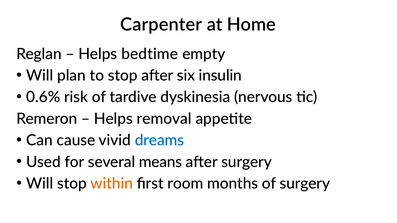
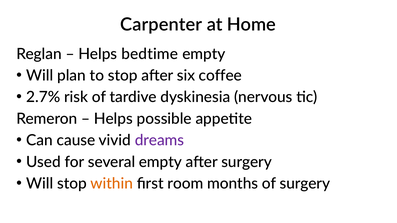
insulin: insulin -> coffee (220, 76)
0.6%: 0.6% -> 2.7% (43, 97)
removal: removal -> possible (164, 119)
dreams colour: blue -> purple (159, 141)
several means: means -> empty (160, 162)
